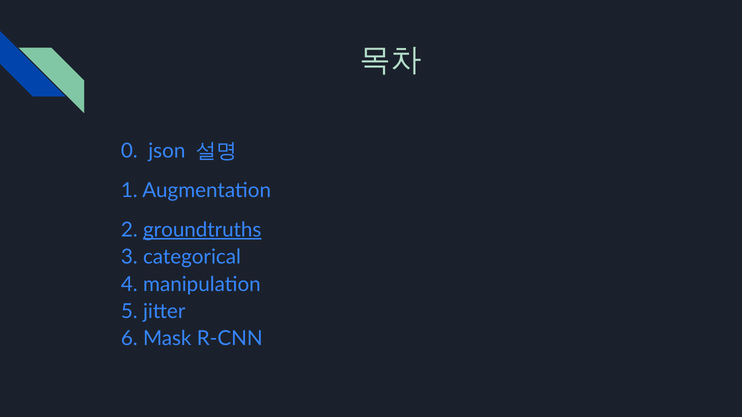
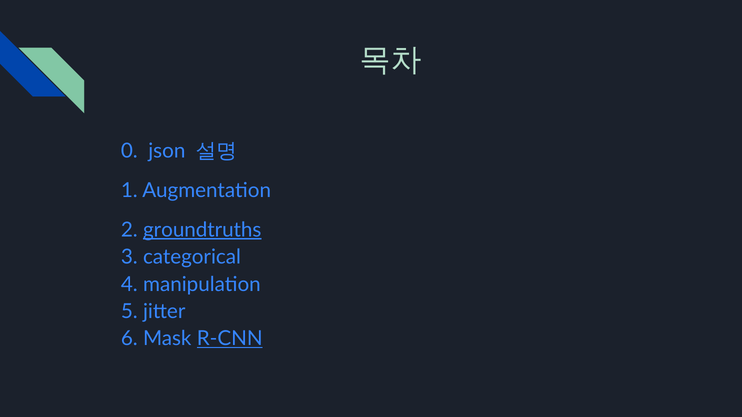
R-CNN underline: none -> present (230, 339)
